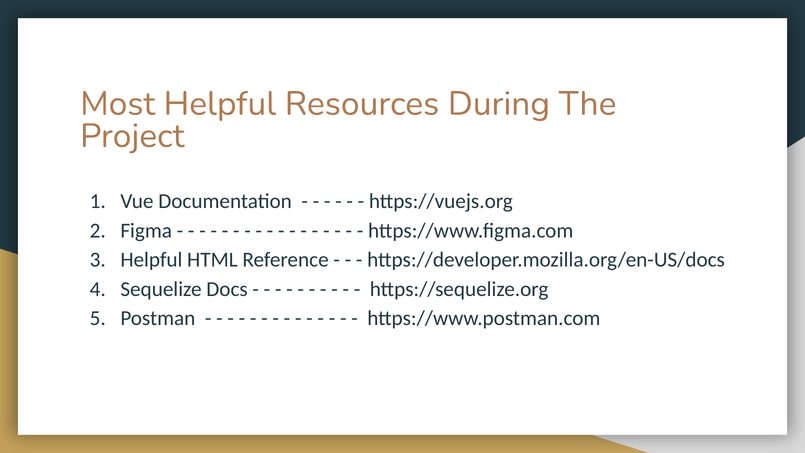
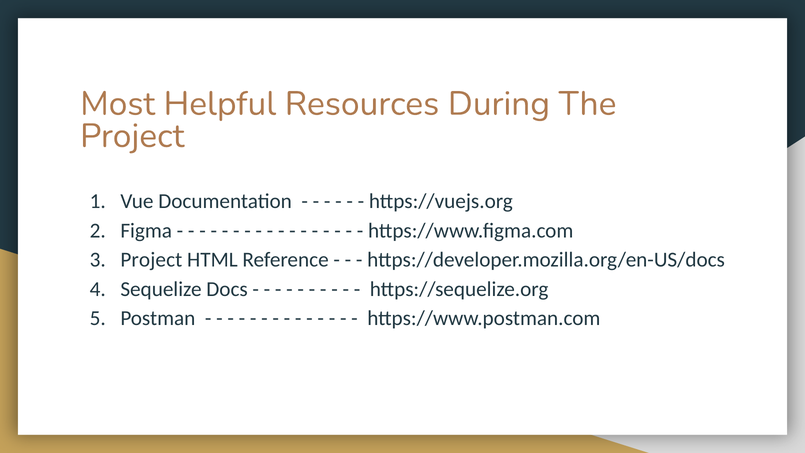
Helpful: Helpful -> Project (151, 260)
